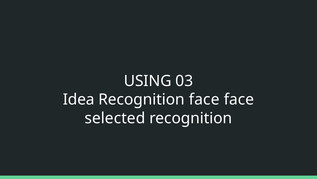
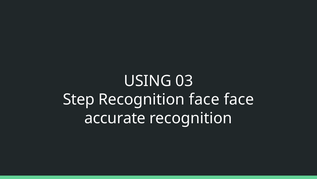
Idea: Idea -> Step (79, 99)
selected: selected -> accurate (115, 118)
